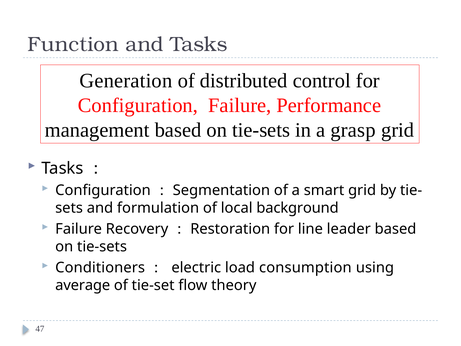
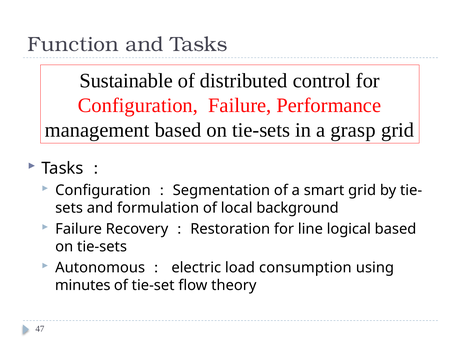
Generation: Generation -> Sustainable (126, 81)
leader: leader -> logical (349, 229)
Conditioners: Conditioners -> Autonomous (100, 267)
average: average -> minutes (83, 285)
